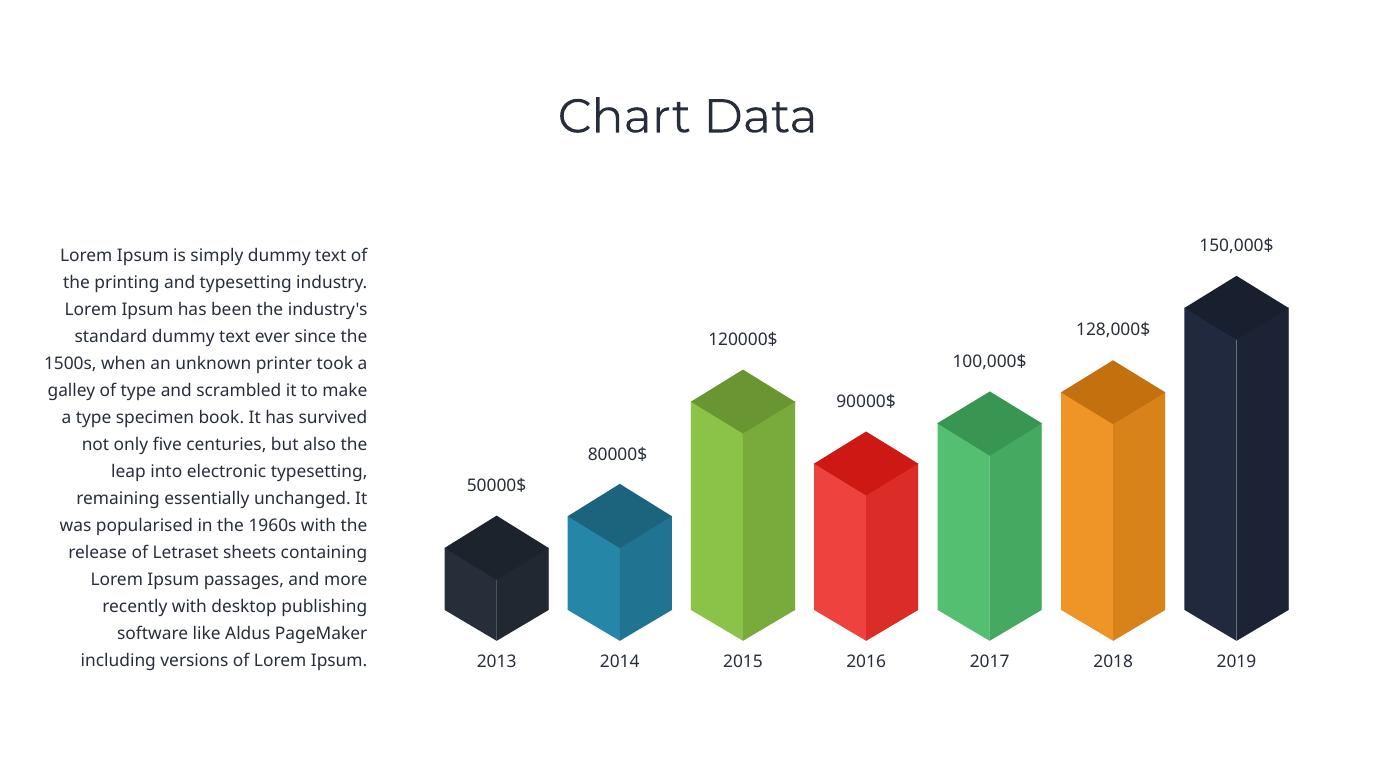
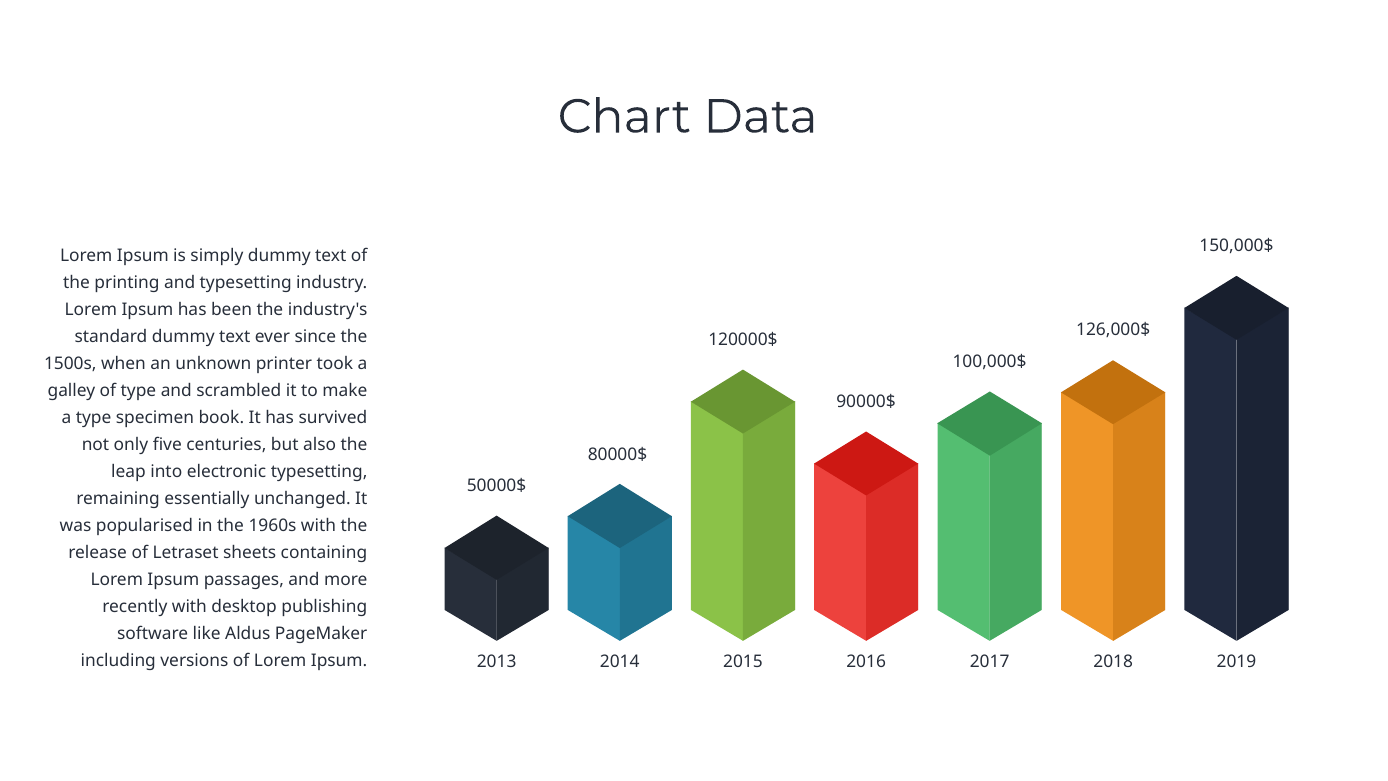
128,000$: 128,000$ -> 126,000$ (1113, 330)
